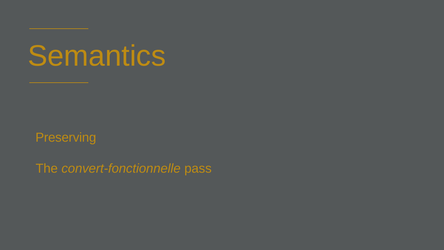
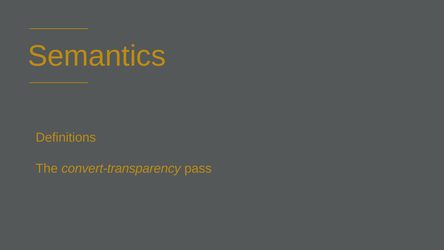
Preserving: Preserving -> Definitions (66, 137)
convert-fonctionnelle: convert-fonctionnelle -> convert-transparency (121, 168)
